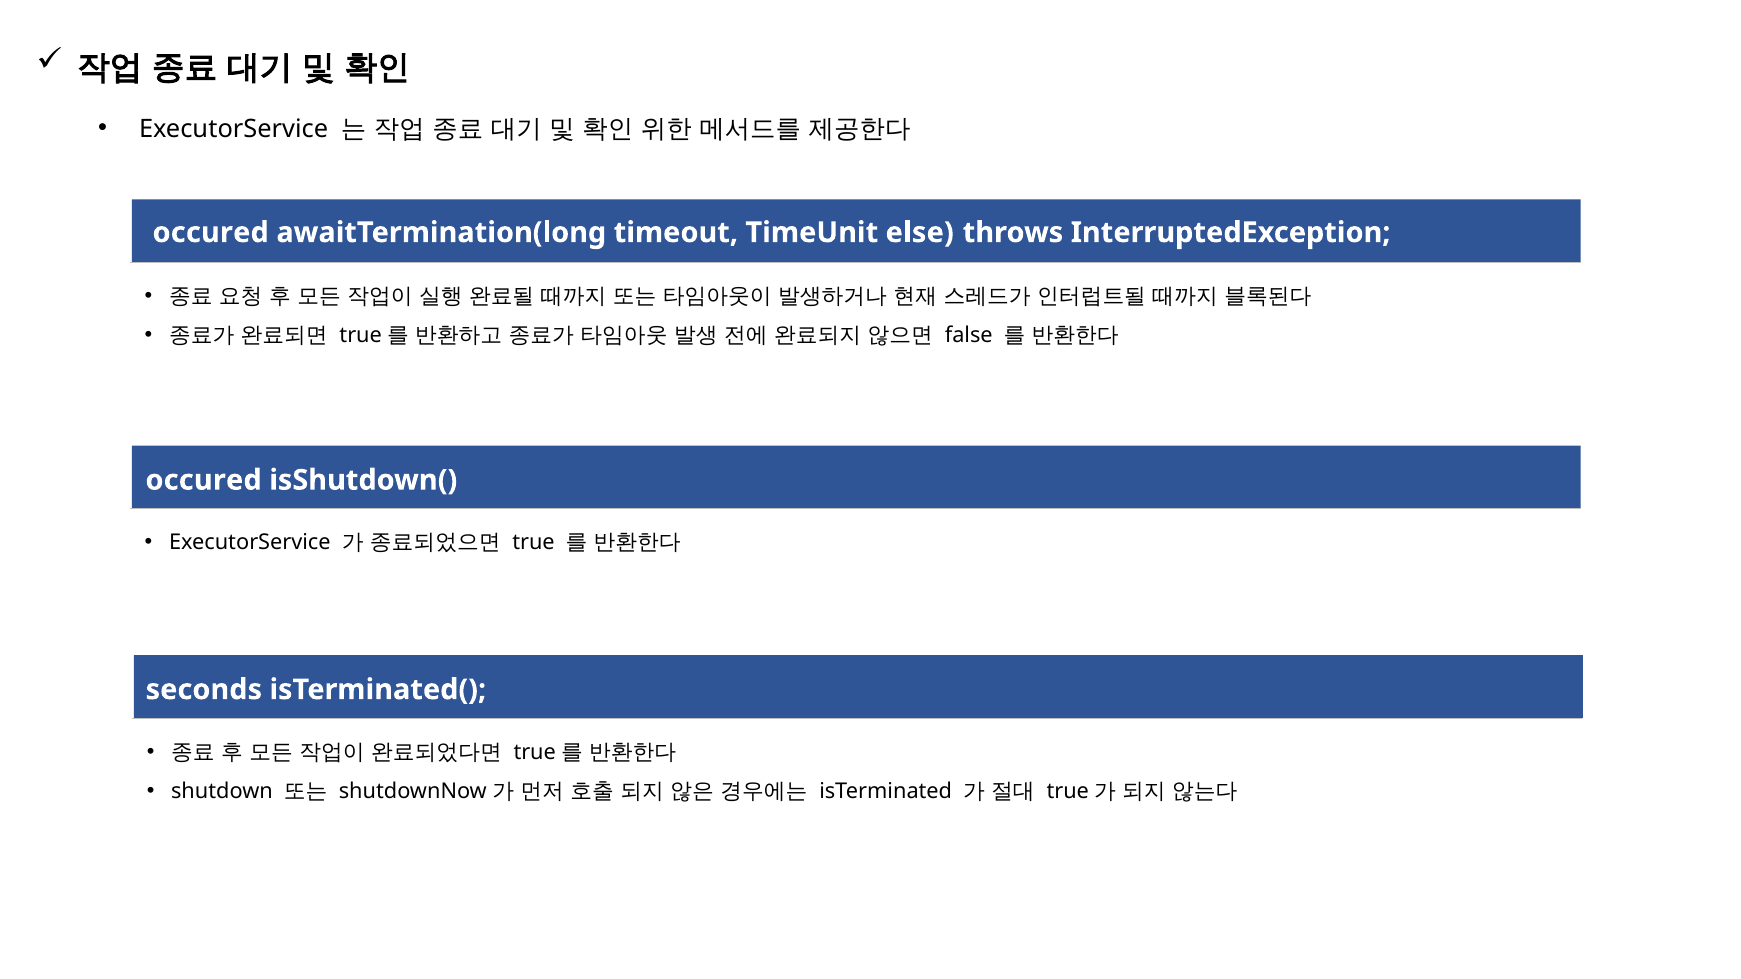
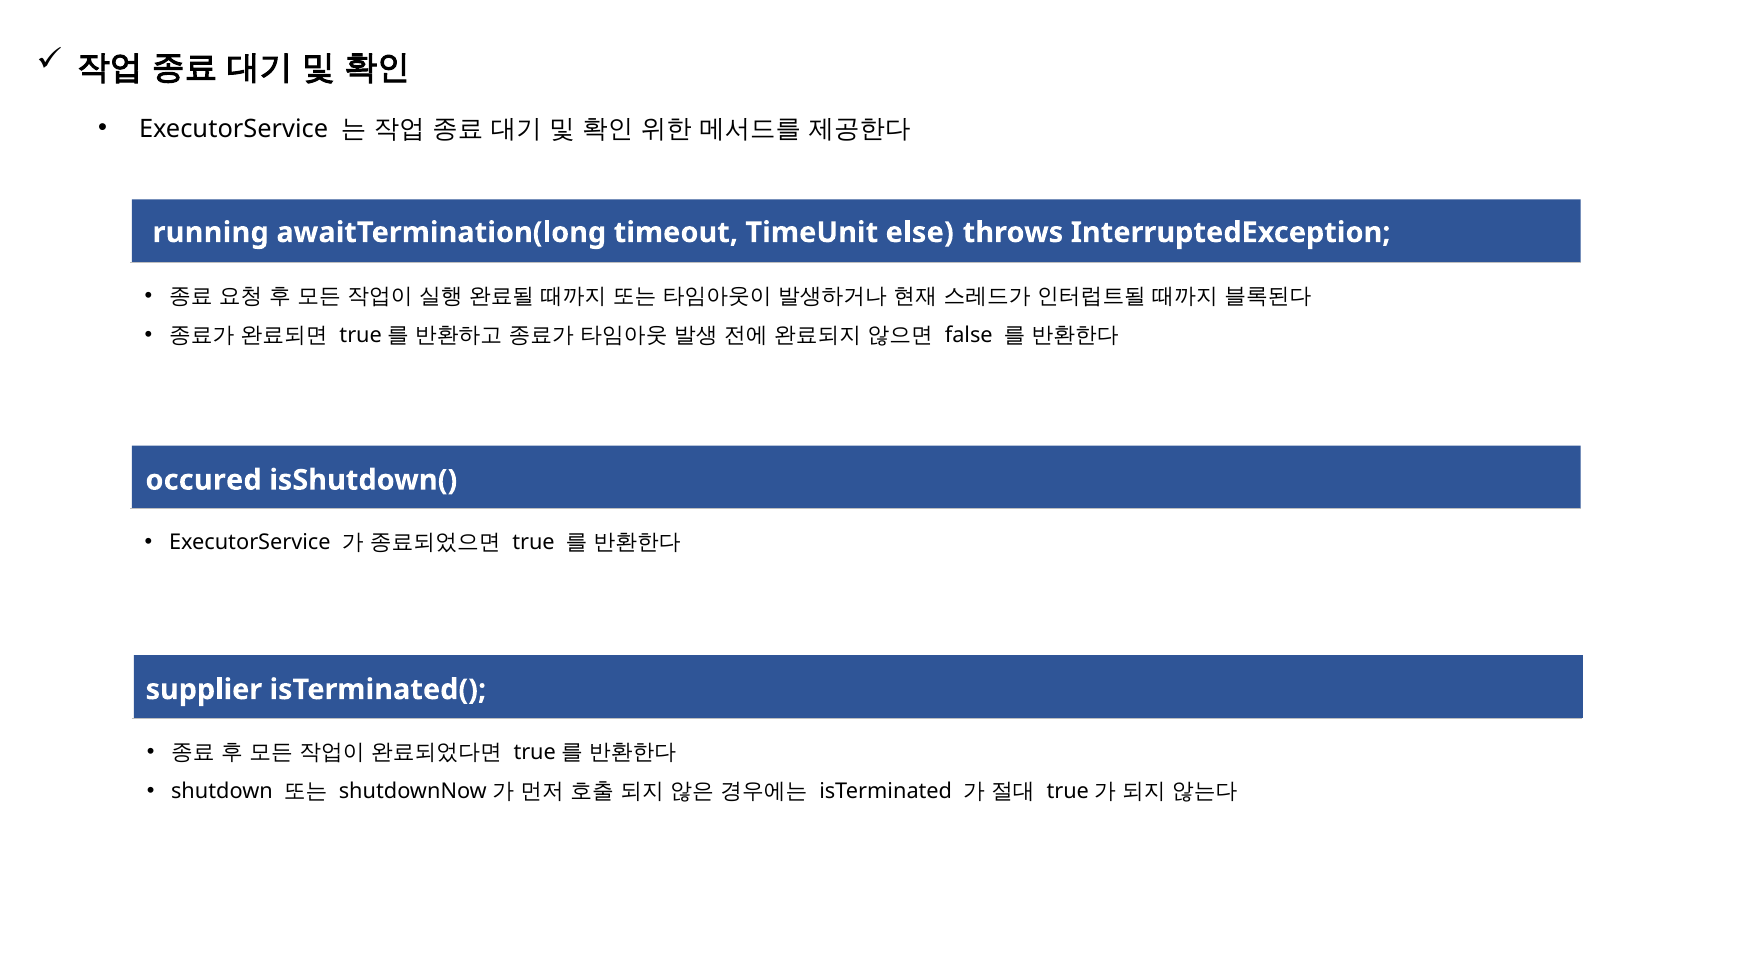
occured: occured -> running (211, 233)
seconds: seconds -> supplier (204, 690)
